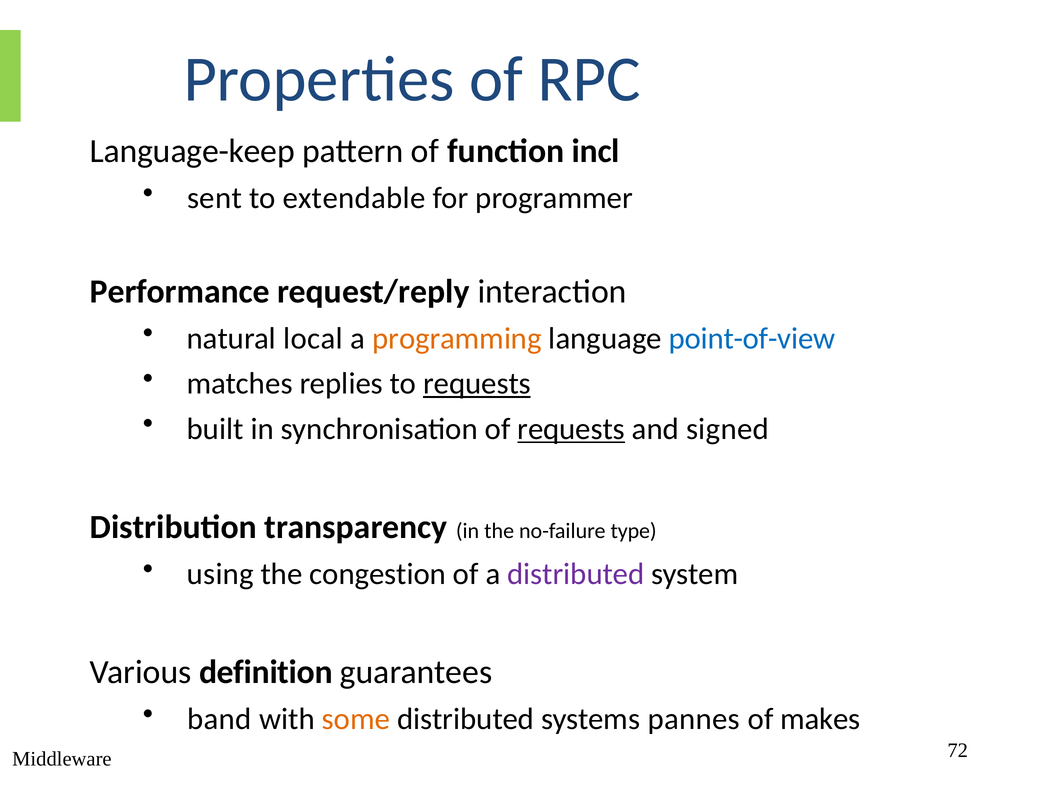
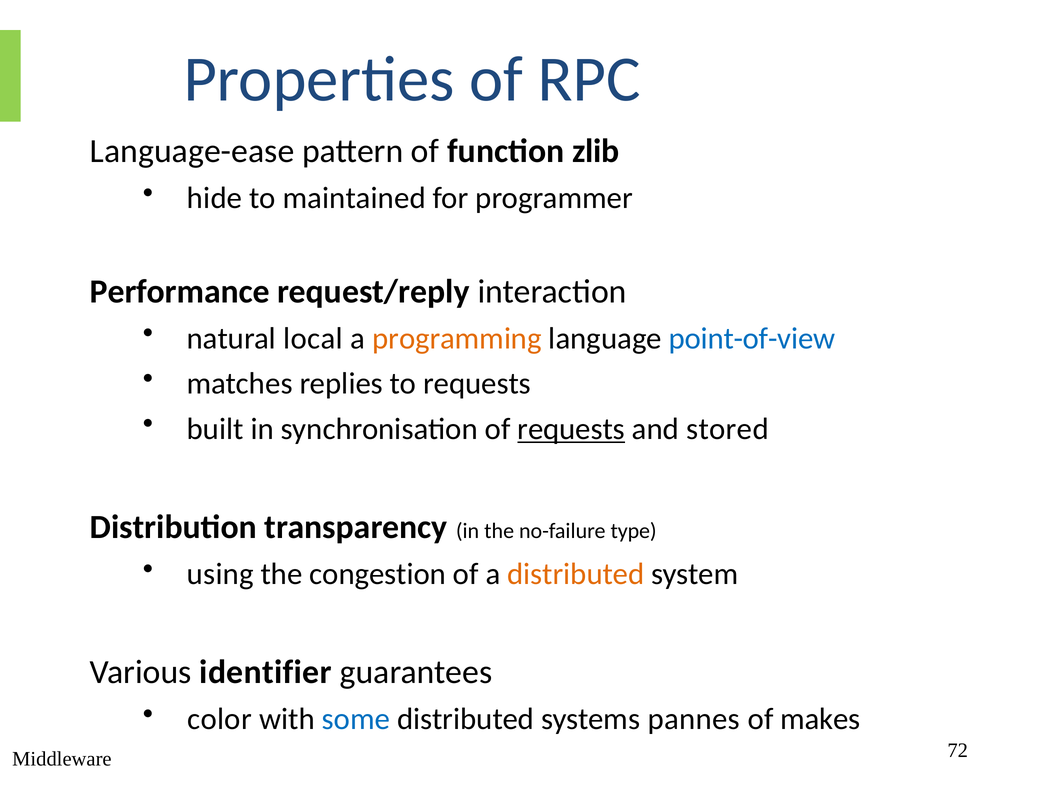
Language-keep: Language-keep -> Language-ease (192, 151)
incl: incl -> zlib (596, 151)
sent: sent -> hide (215, 198)
extendable: extendable -> maintained (354, 198)
requests underline: present -> none (477, 384)
signed: signed -> stored (727, 429)
distributed colour: purple -> orange (576, 574)
definition: definition -> identifier (266, 673)
band: band -> color (219, 720)
some colour: orange -> blue (356, 720)
